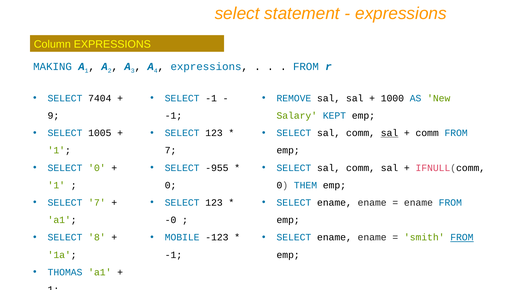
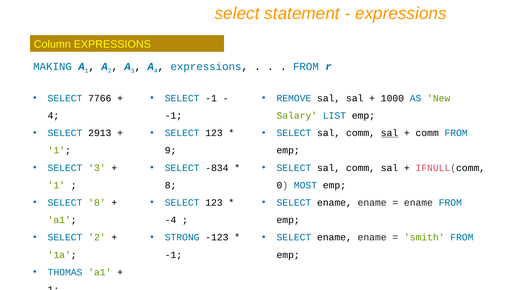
7404: 7404 -> 7766 (100, 98)
9: 9 -> 4 (53, 115)
KEPT: KEPT -> LIST (334, 115)
1005: 1005 -> 2913 (100, 133)
7: 7 -> 9 (171, 150)
SELECT 0: 0 -> 3 (97, 168)
-955: -955 -> -834 (217, 168)
0: 0 -> 8 (171, 185)
THEM: THEM -> MOST (305, 185)
SELECT 7: 7 -> 8 (97, 202)
-0: -0 -> -4 (171, 220)
SELECT 8: 8 -> 2 (97, 237)
MOBILE: MOBILE -> STRONG (182, 237)
FROM underline: present -> none (462, 237)
